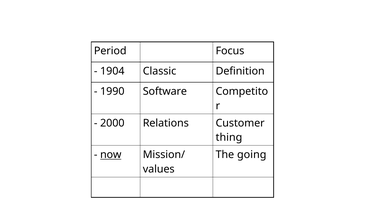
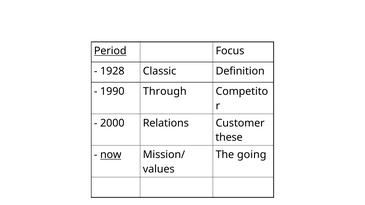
Period underline: none -> present (110, 51)
1904: 1904 -> 1928 (112, 71)
Software: Software -> Through (165, 92)
thing: thing -> these (229, 138)
